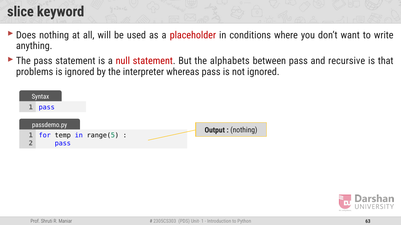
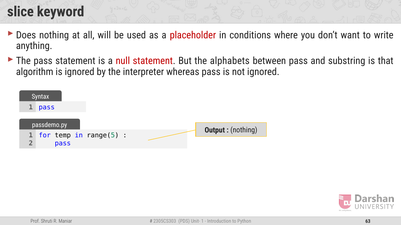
recursive: recursive -> substring (347, 61)
problems: problems -> algorithm (35, 72)
